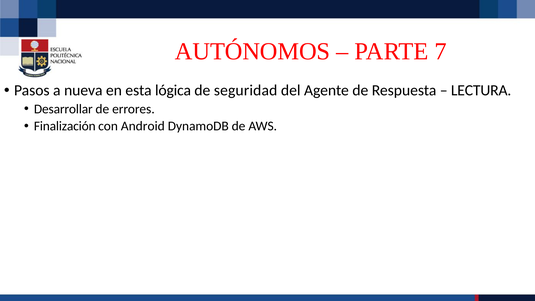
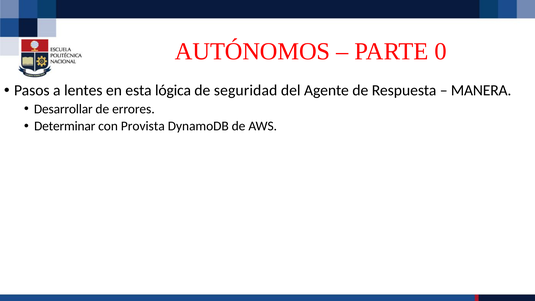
7: 7 -> 0 (441, 51)
nueva: nueva -> lentes (83, 90)
LECTURA: LECTURA -> MANERA (481, 90)
Finalización: Finalización -> Determinar (65, 126)
Android: Android -> Provista (143, 126)
